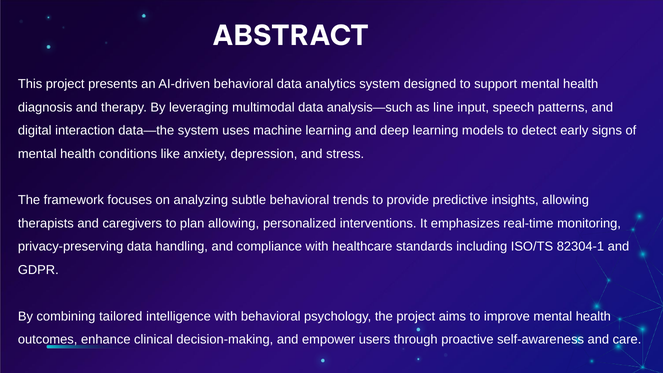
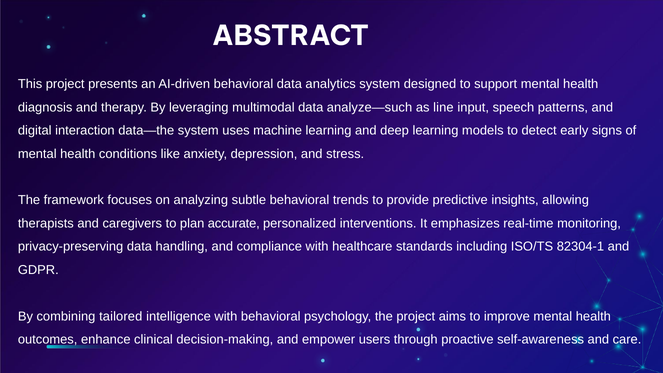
analysis—such: analysis—such -> analyze—such (370, 107)
plan allowing: allowing -> accurate (234, 223)
